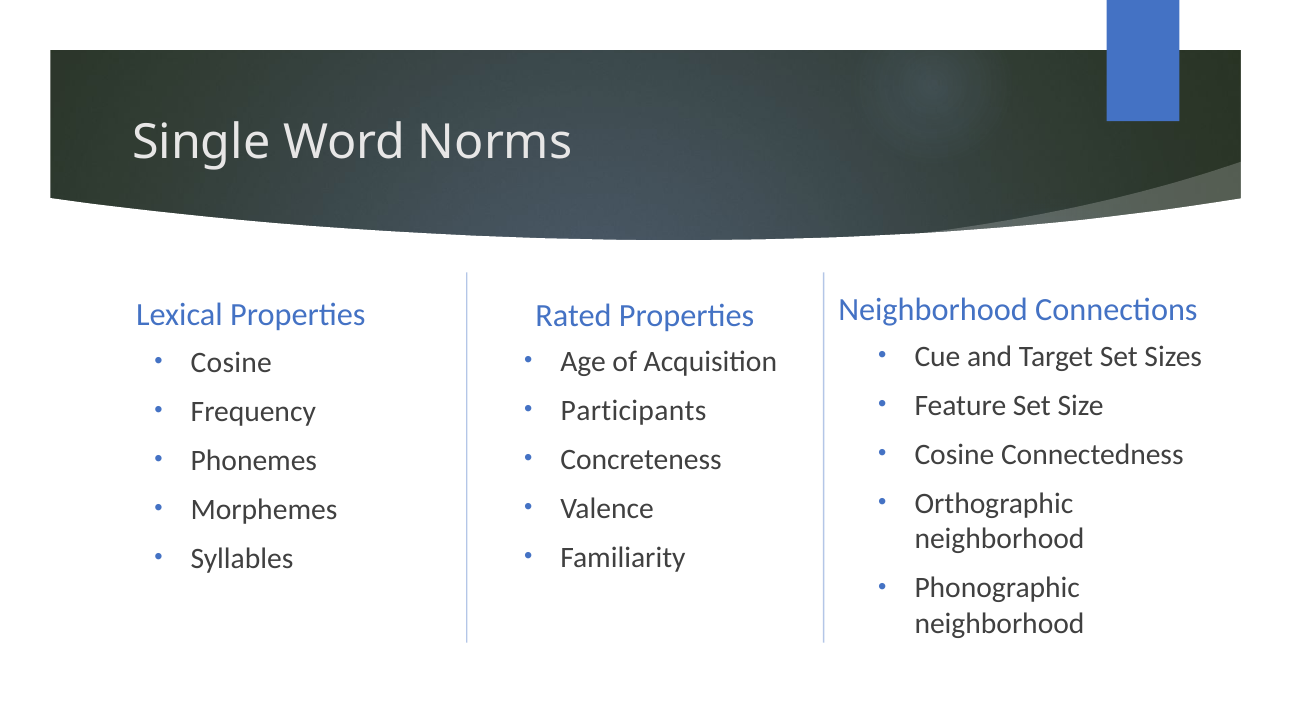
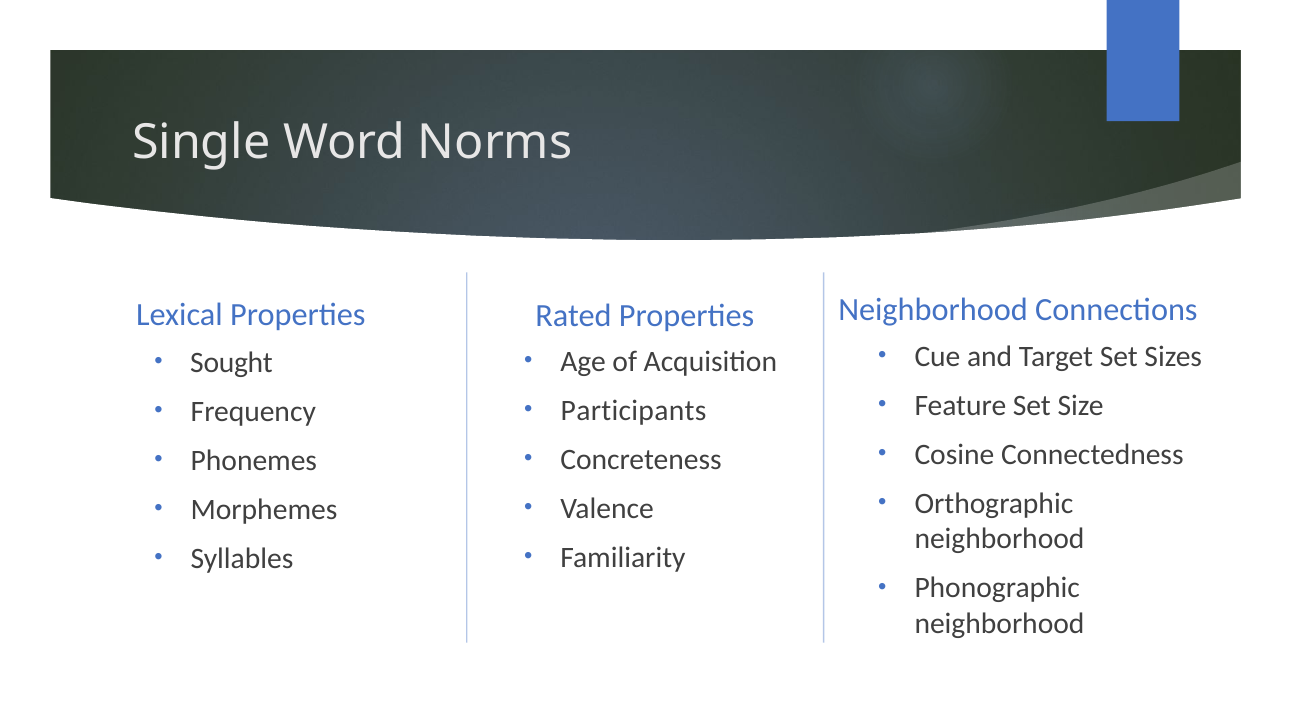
Cosine: Cosine -> Sought (232, 362)
